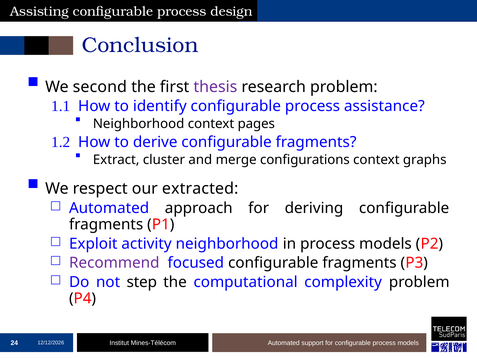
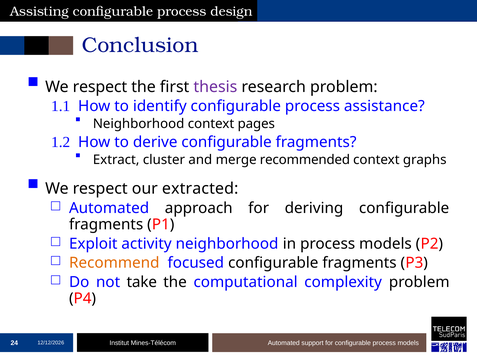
second: second -> respect (100, 87)
configurations: configurations -> recommended (305, 160)
Recommend colour: purple -> orange (114, 263)
step: step -> take (142, 282)
